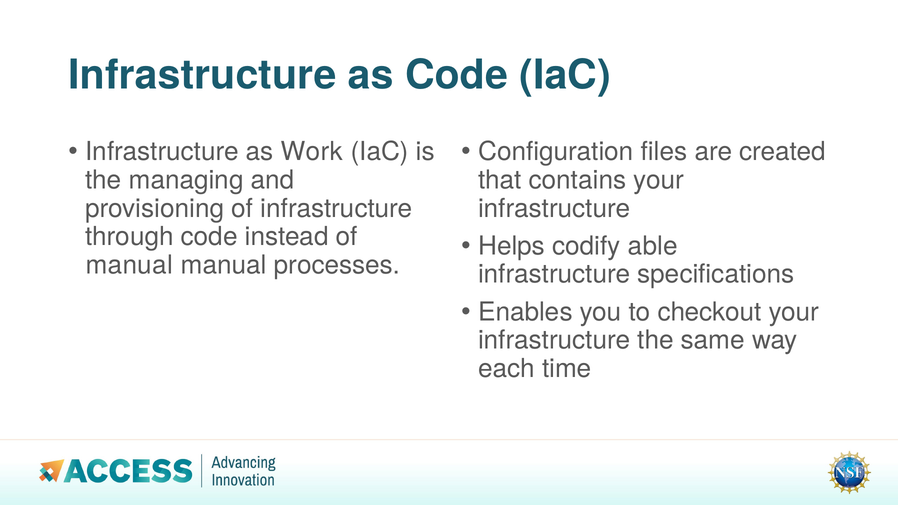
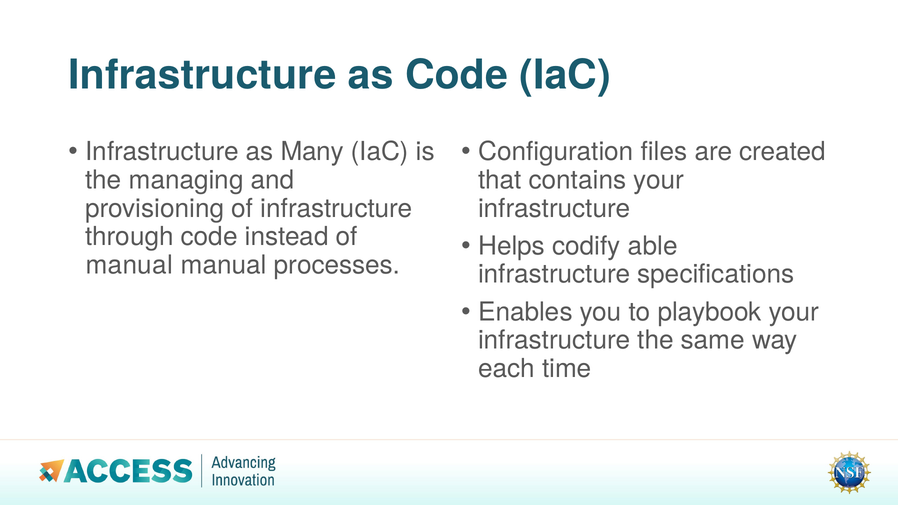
Work: Work -> Many (312, 152)
checkout: checkout -> playbook (710, 312)
